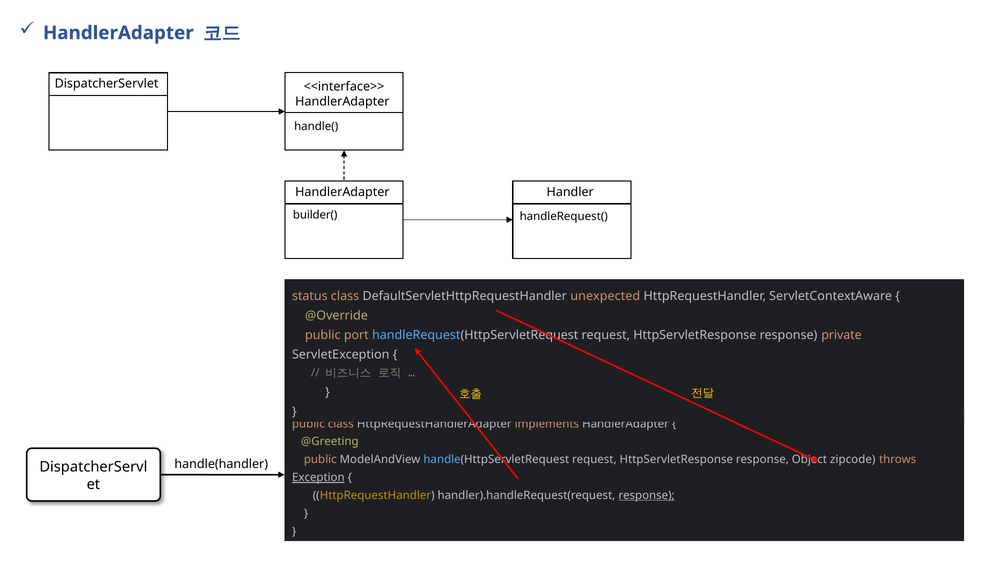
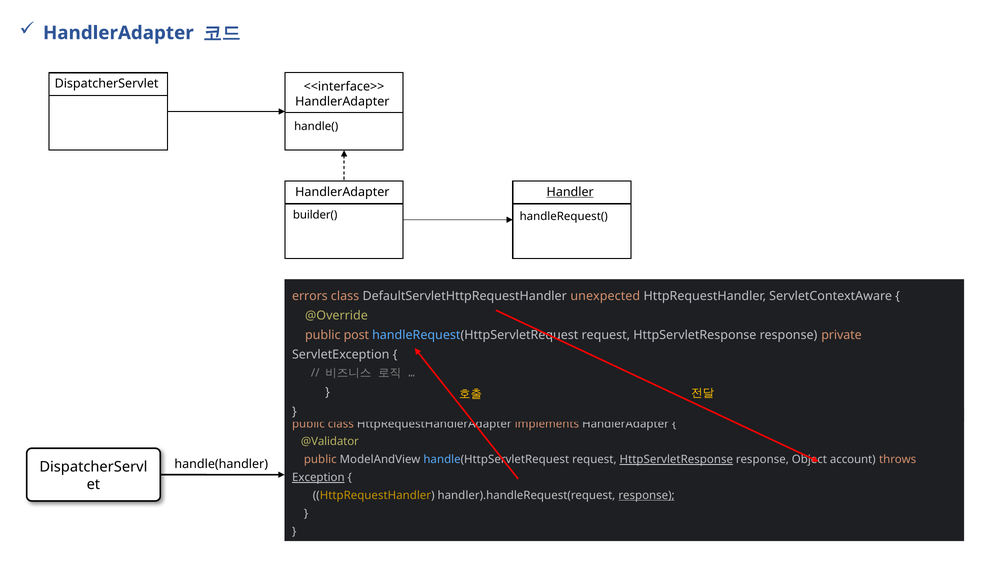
Handler underline: none -> present (570, 192)
status: status -> errors (310, 296)
port: port -> post (356, 335)
@Greeting: @Greeting -> @Validator (330, 442)
HttpServletResponse underline: none -> present (676, 460)
zipcode: zipcode -> account (853, 460)
